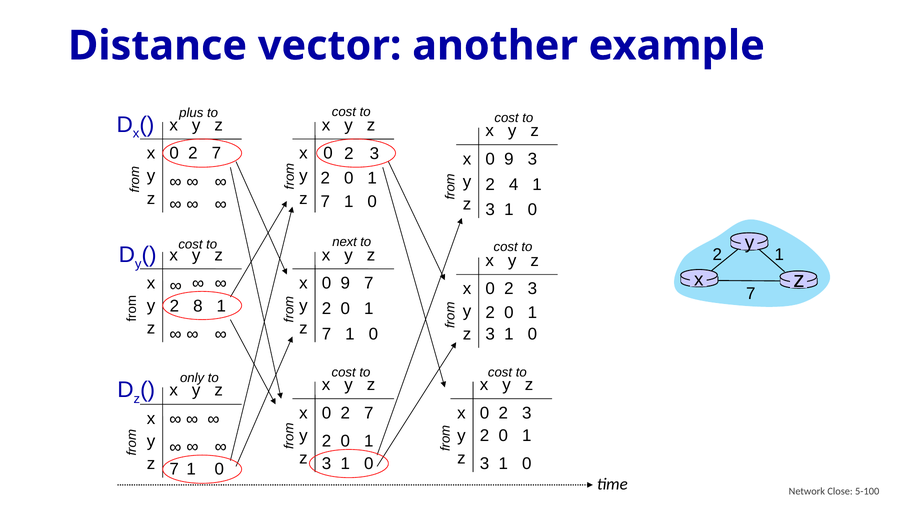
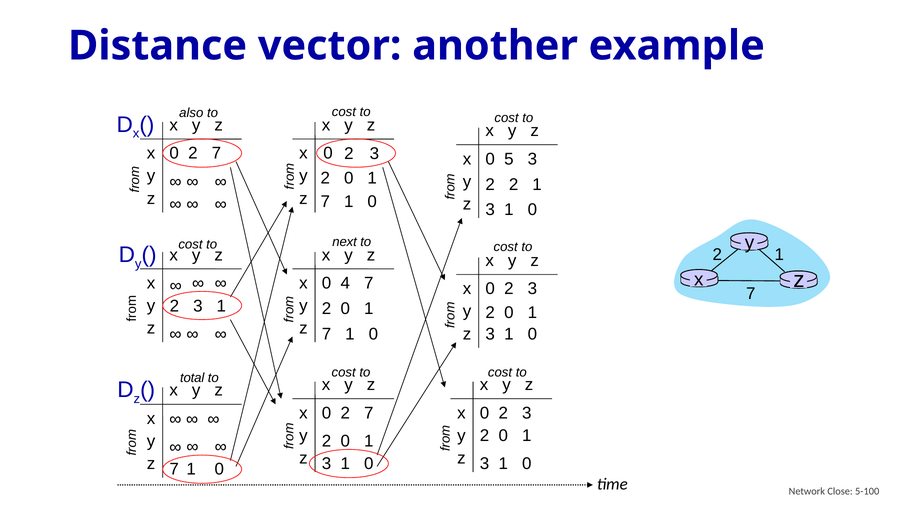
plus: plus -> also (191, 113)
9: 9 -> 5 (509, 159)
2 4: 4 -> 2 (514, 185)
9: 9 -> 4 (345, 283)
8: 8 -> 3 (198, 306)
only: only -> total (192, 378)
